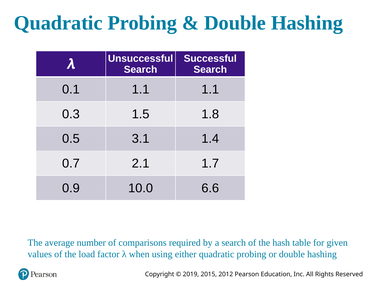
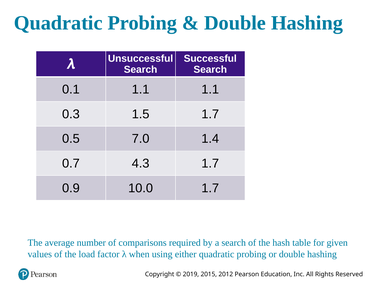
1.5 1.8: 1.8 -> 1.7 (210, 114)
3.1: 3.1 -> 7.0 (141, 139)
2.1: 2.1 -> 4.3 (141, 163)
10.0 6.6: 6.6 -> 1.7 (210, 188)
